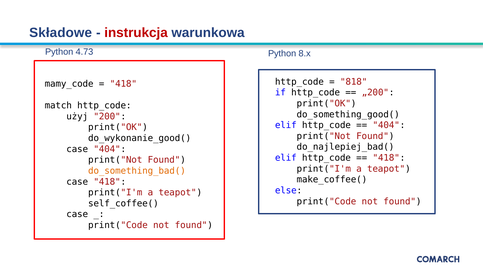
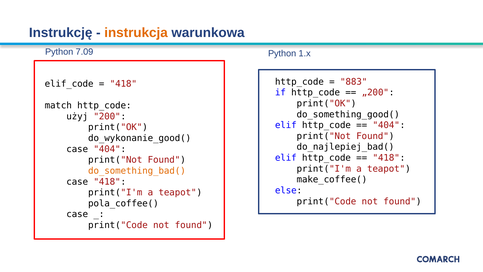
Składowe: Składowe -> Instrukcję (61, 33)
instrukcja colour: red -> orange (136, 33)
4.73: 4.73 -> 7.09 (84, 52)
8.x: 8.x -> 1.x (305, 53)
818: 818 -> 883 (354, 82)
mamy_code: mamy_code -> elif_code (69, 84)
self_coffee(: self_coffee( -> pola_coffee( (123, 203)
